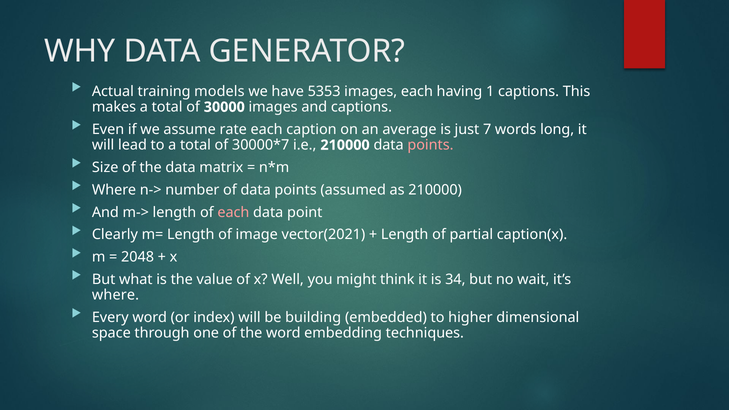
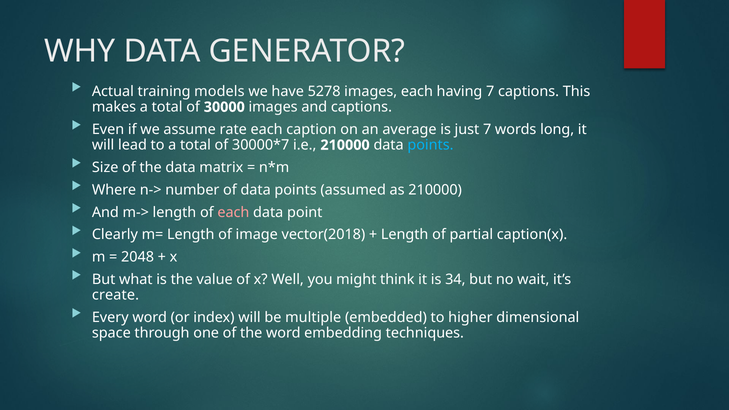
5353: 5353 -> 5278 (324, 92)
having 1: 1 -> 7 (490, 92)
points colour: pink -> light blue (430, 145)
vector(2021: vector(2021 -> vector(2018 (323, 235)
where: where -> create (116, 295)
building: building -> multiple (313, 318)
